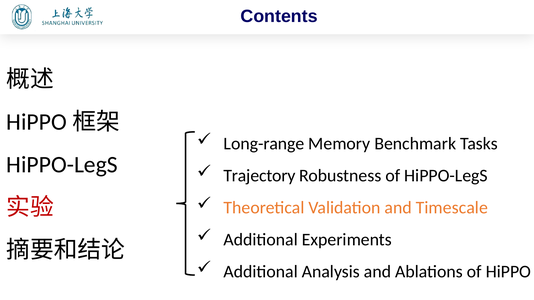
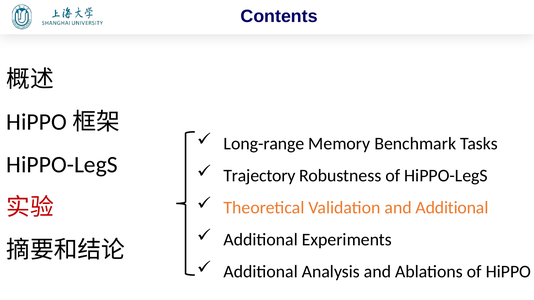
and Timescale: Timescale -> Additional (452, 208)
